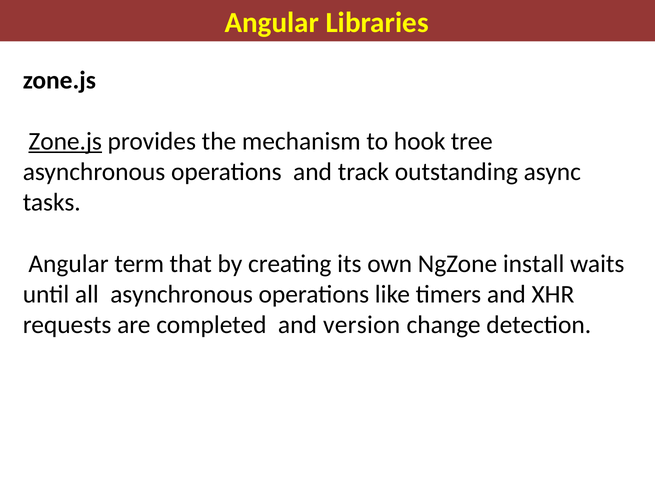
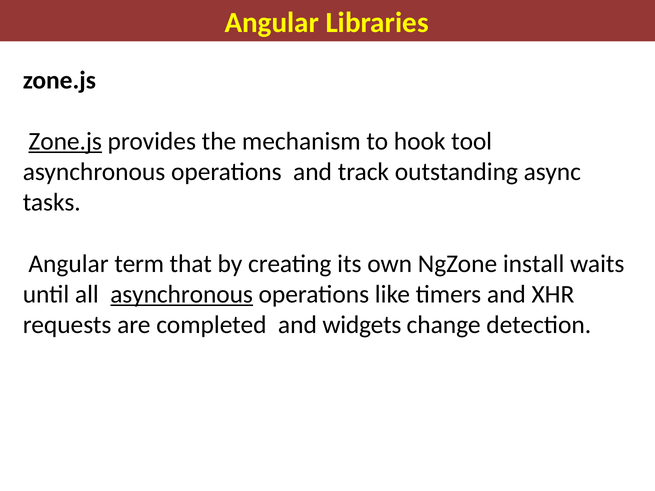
tree: tree -> tool (472, 141)
asynchronous underline: none -> present (182, 294)
version: version -> widgets (362, 325)
